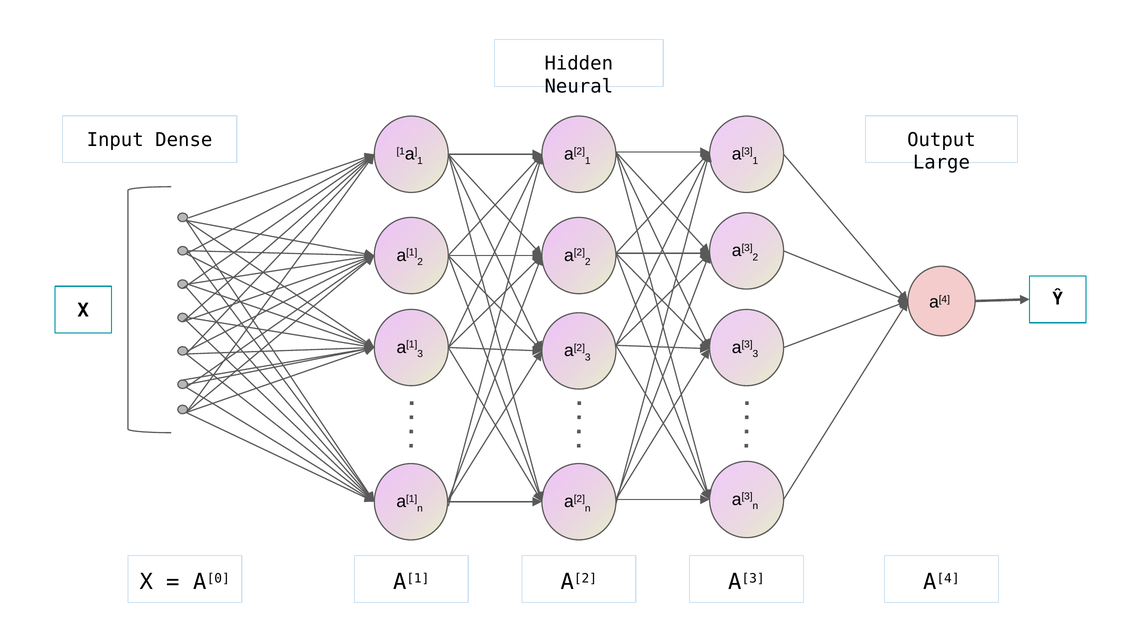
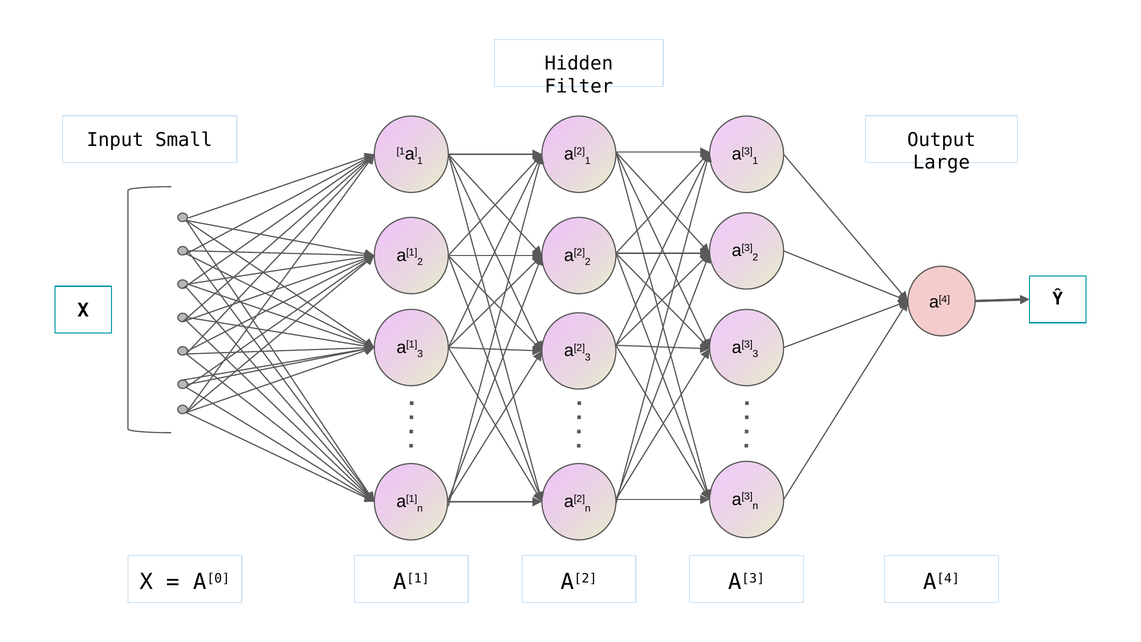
Neural: Neural -> Filter (579, 86)
Dense: Dense -> Small (184, 140)
